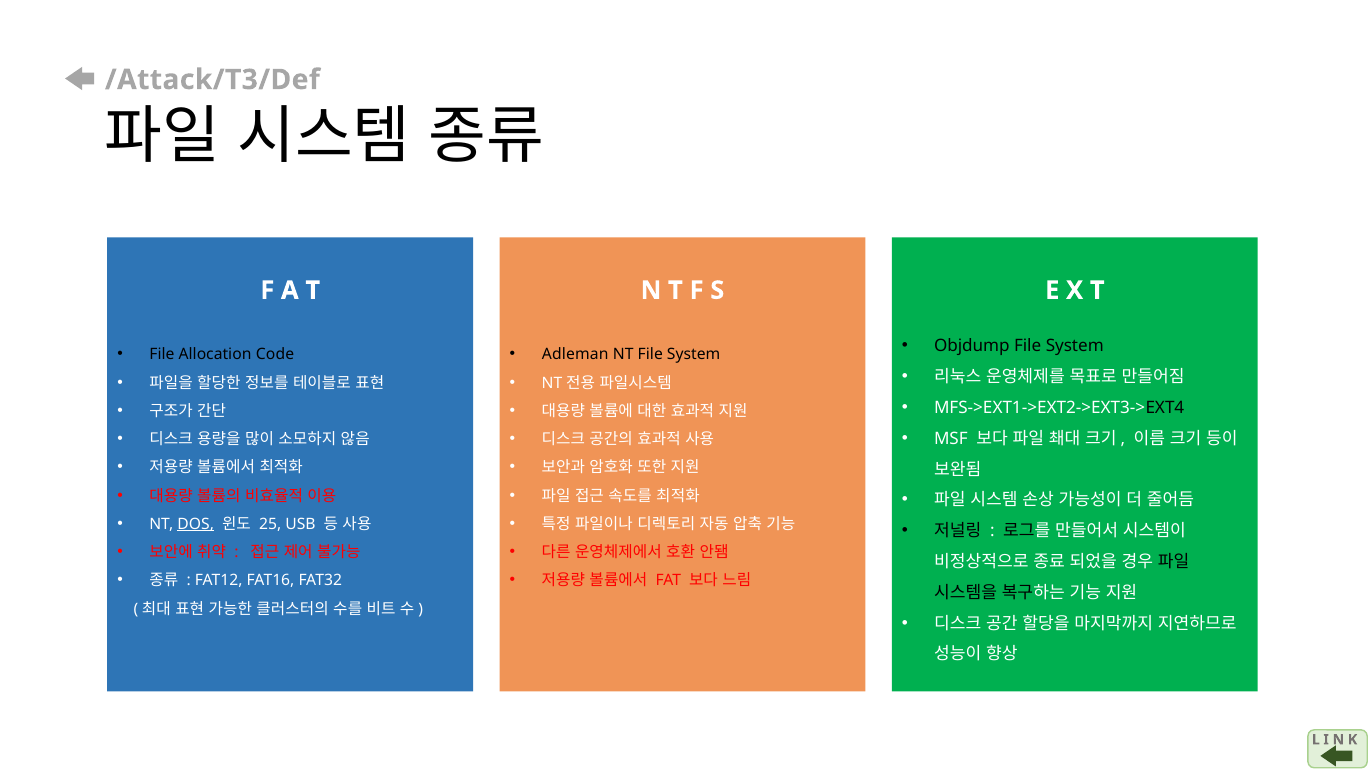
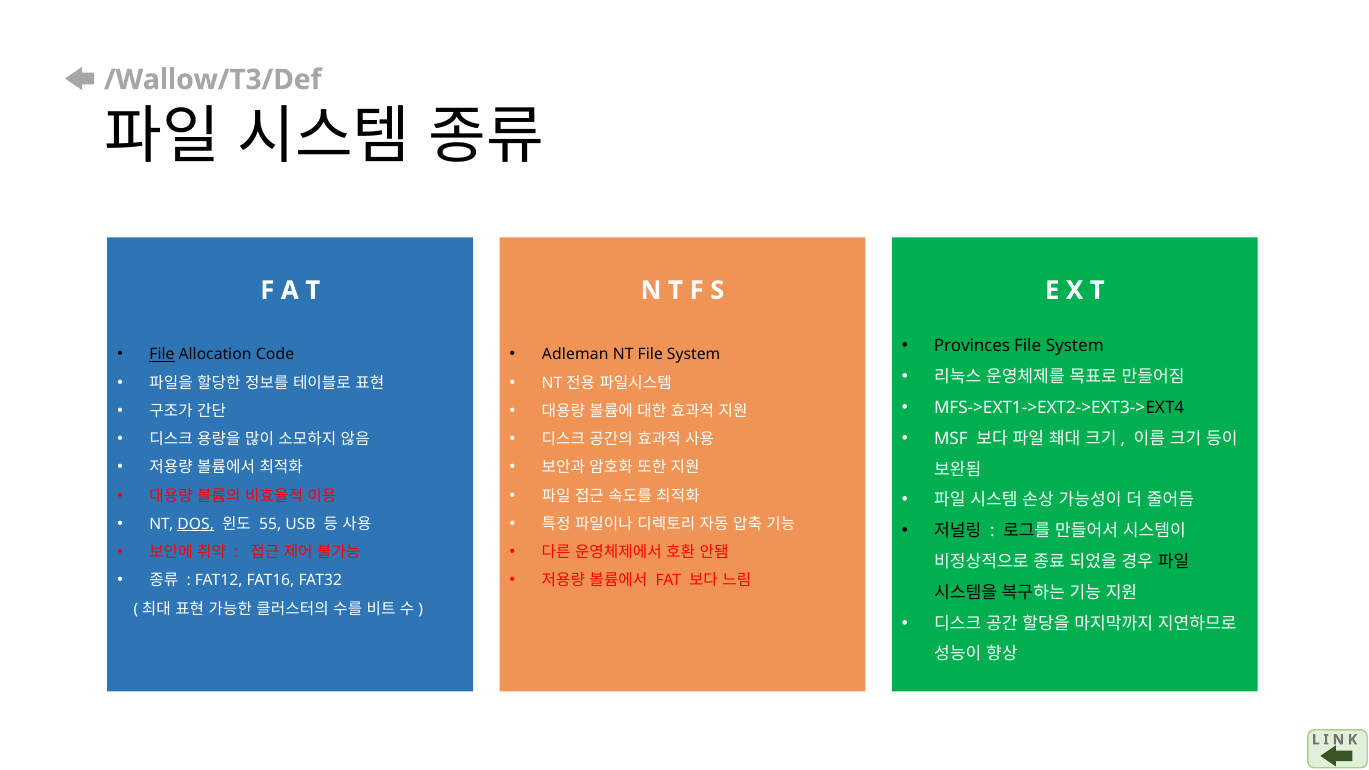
/Attack/T3/Def: /Attack/T3/Def -> /Wallow/T3/Def (213, 80)
Objdump: Objdump -> Provinces (972, 346)
File underline: none -> present (162, 355)
25: 25 -> 55 (270, 524)
